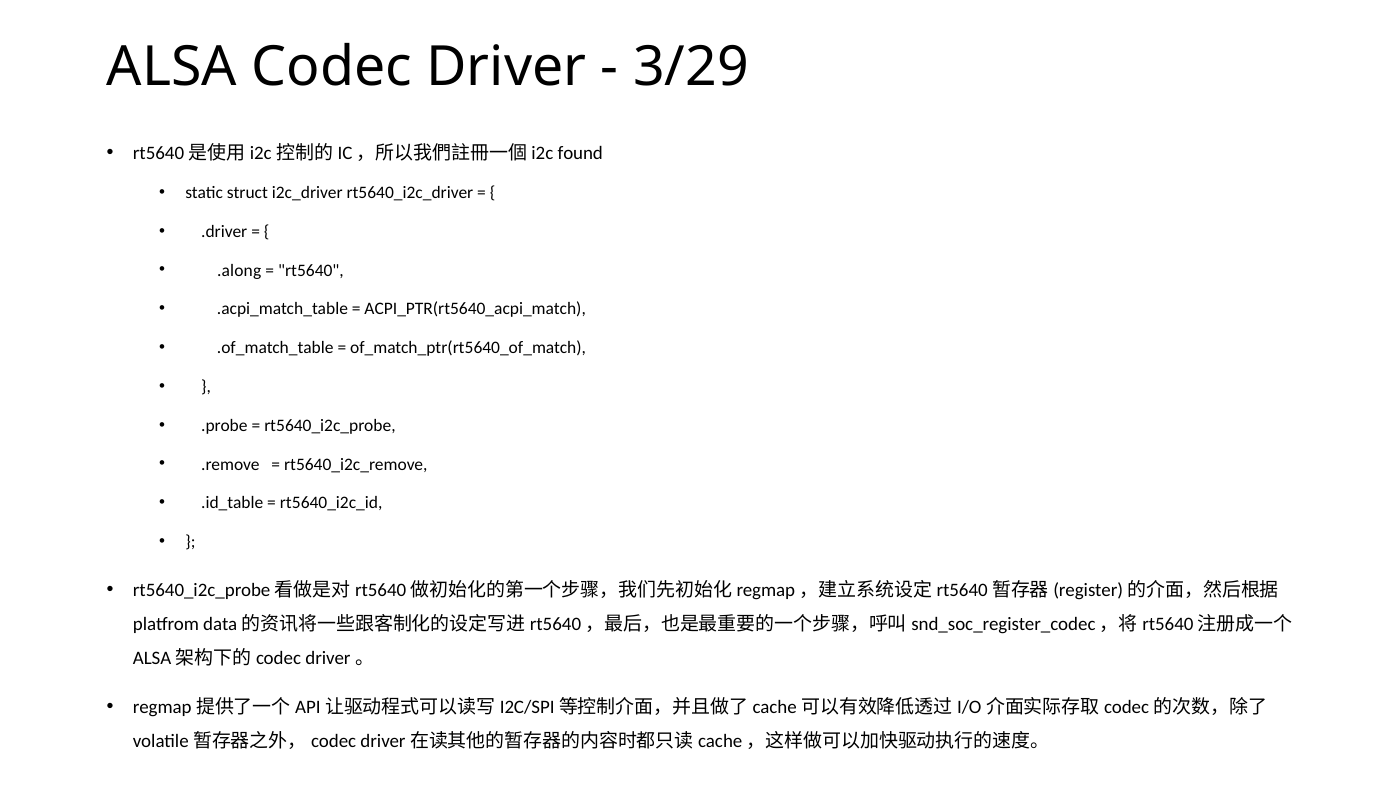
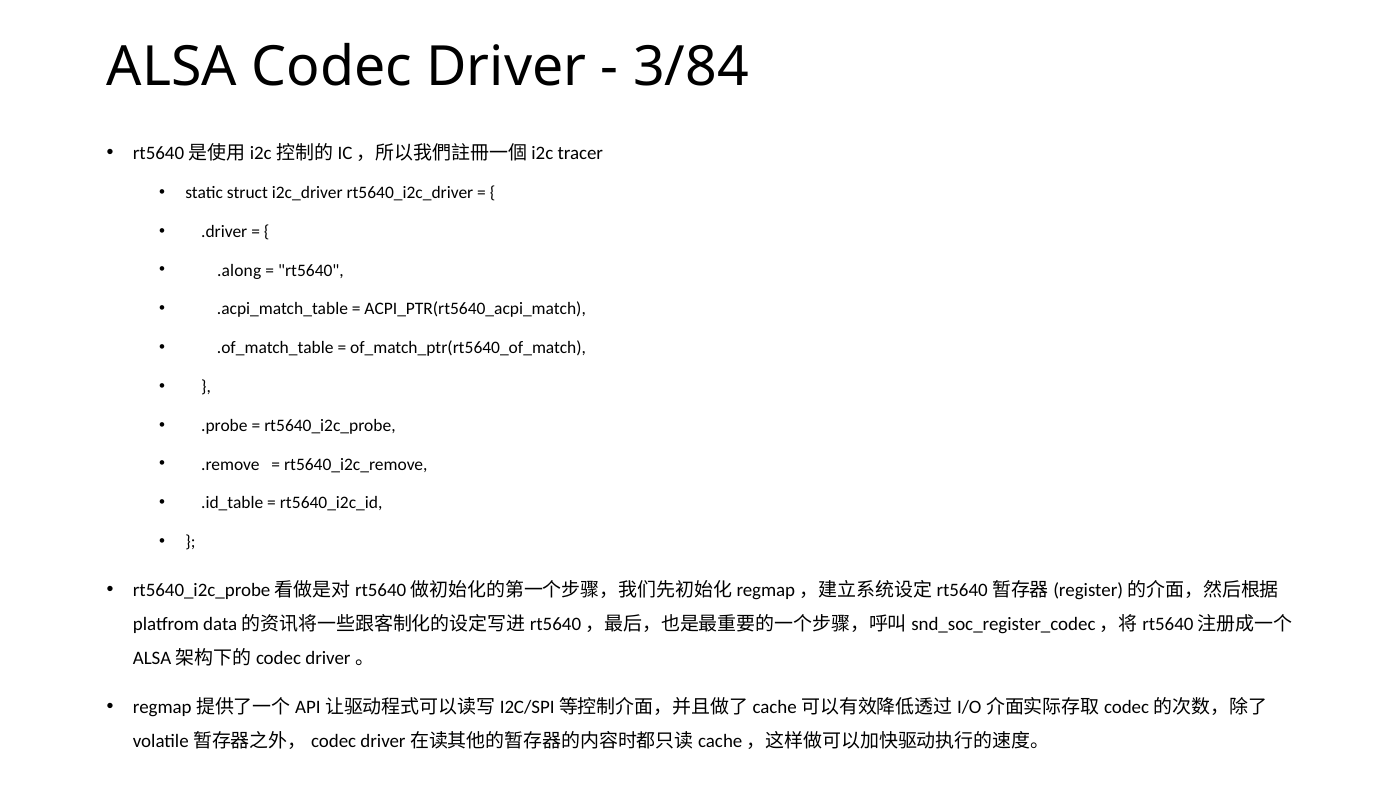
3/29: 3/29 -> 3/84 (691, 68)
found: found -> tracer (580, 153)
